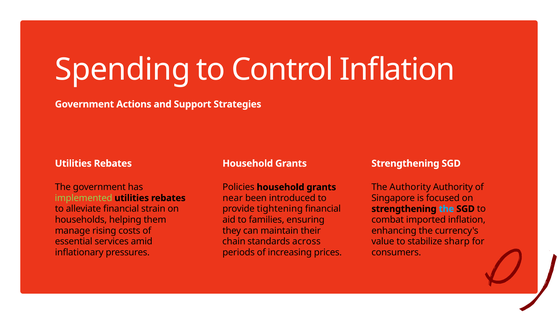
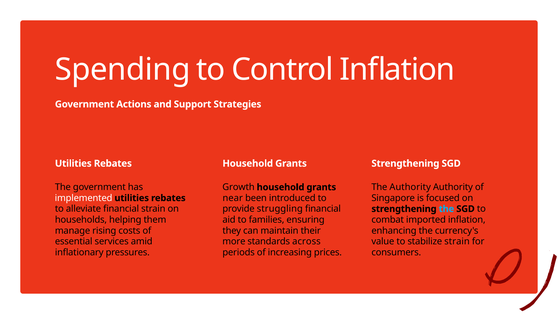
Policies: Policies -> Growth (239, 187)
implemented colour: light green -> white (84, 198)
tightening: tightening -> struggling (280, 209)
chain: chain -> more (234, 241)
stabilize sharp: sharp -> strain (457, 241)
